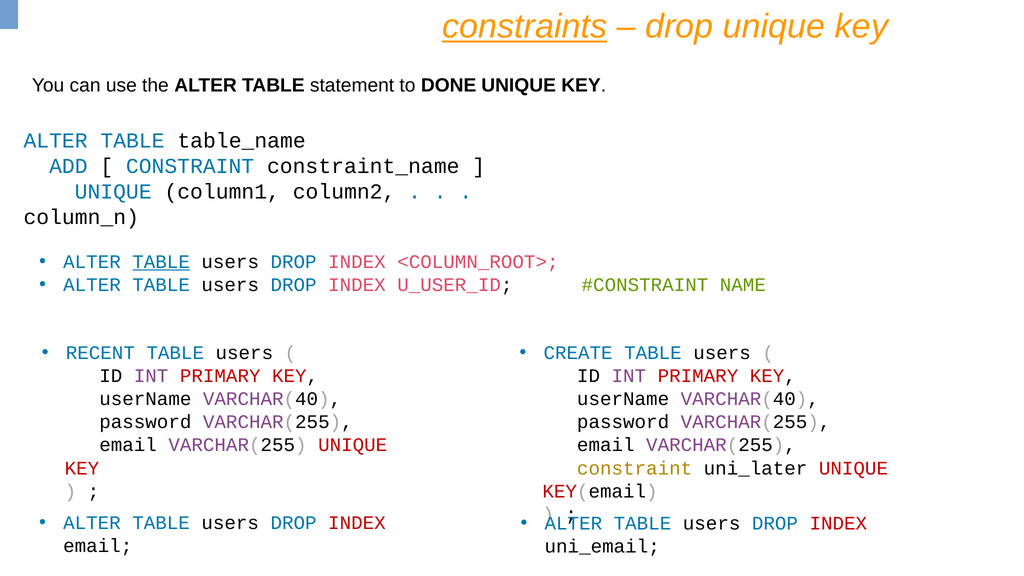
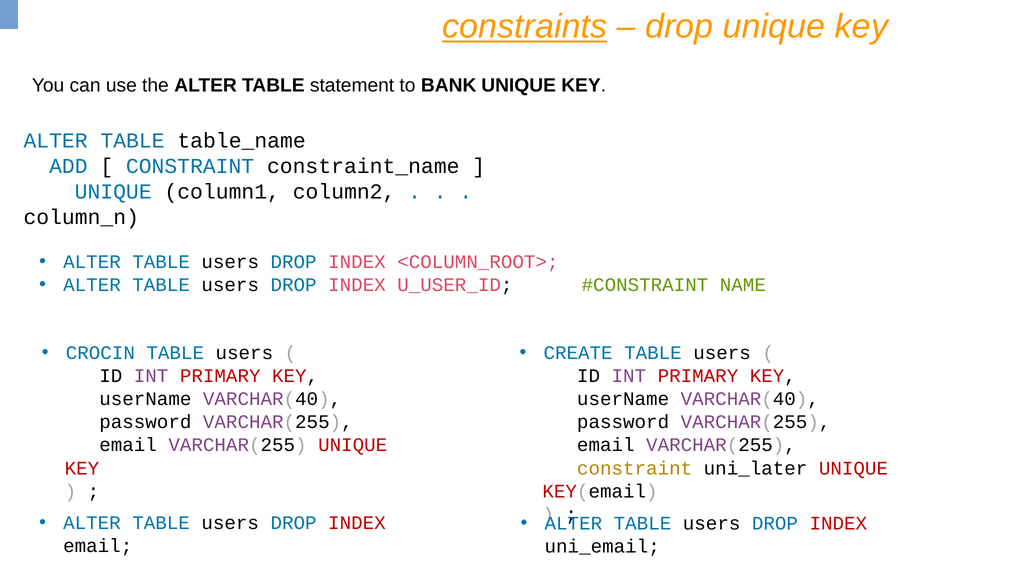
DONE: DONE -> BANK (449, 85)
TABLE underline: present -> none (161, 262)
RECENT: RECENT -> CROCIN (100, 353)
